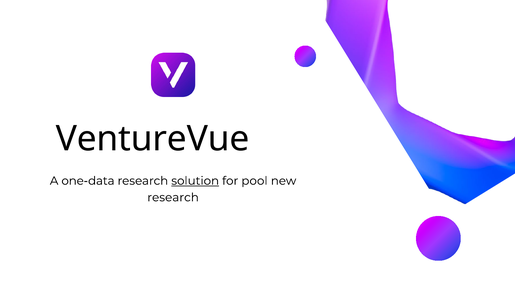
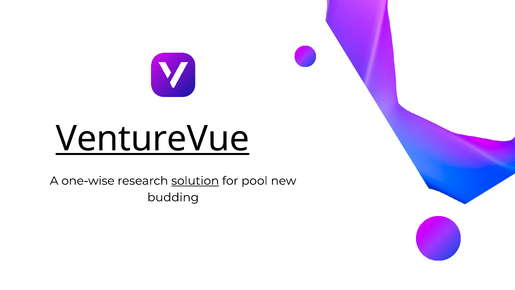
VentureVue underline: none -> present (153, 139)
one-data: one-data -> one-wise (88, 181)
research: research -> budding (173, 197)
